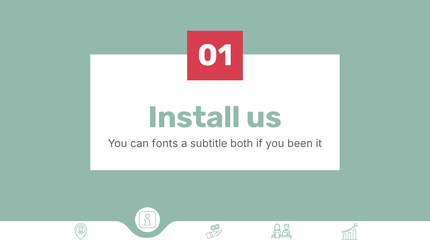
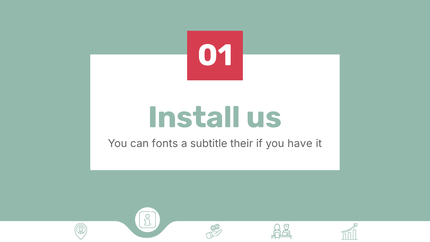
both: both -> their (242, 144)
been: been -> have (300, 144)
